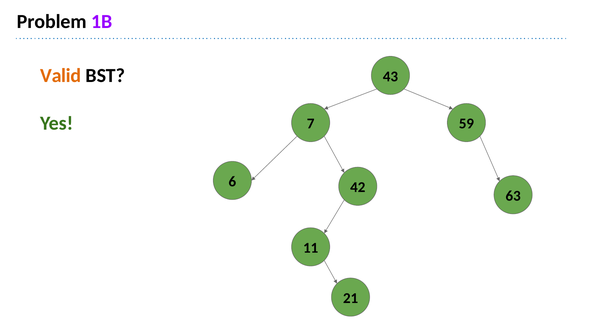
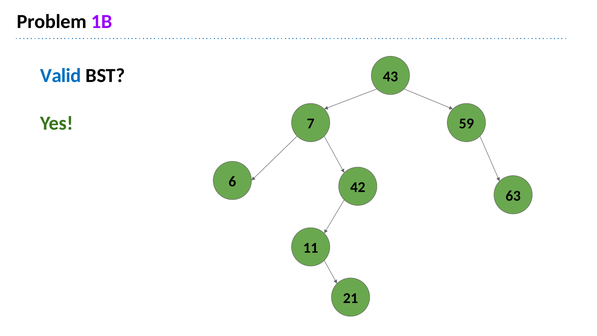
Valid colour: orange -> blue (61, 76)
